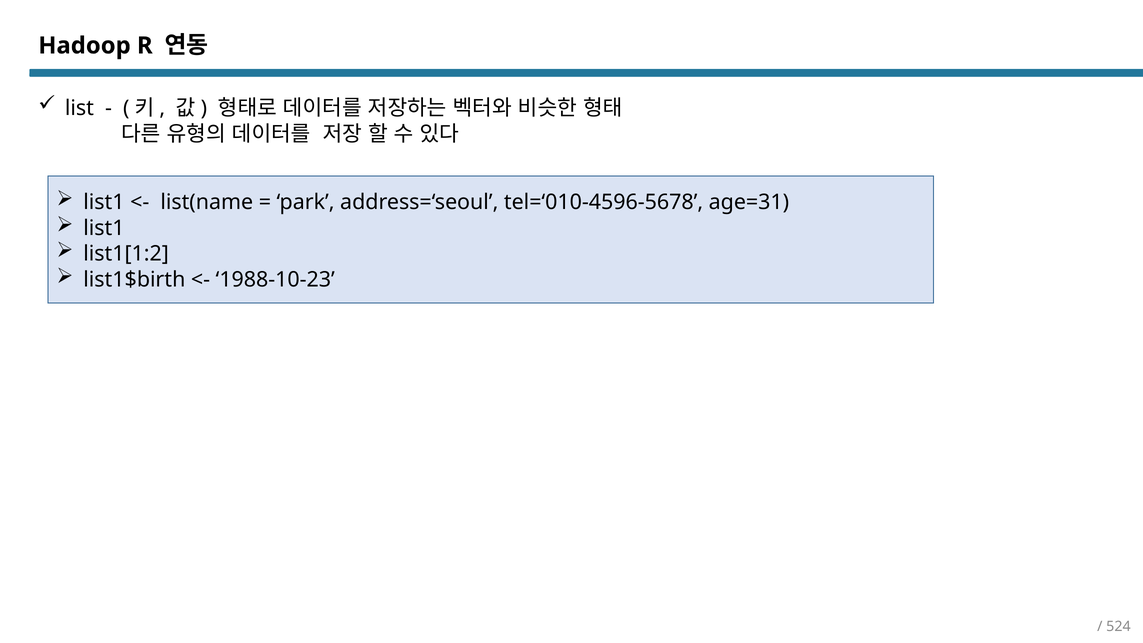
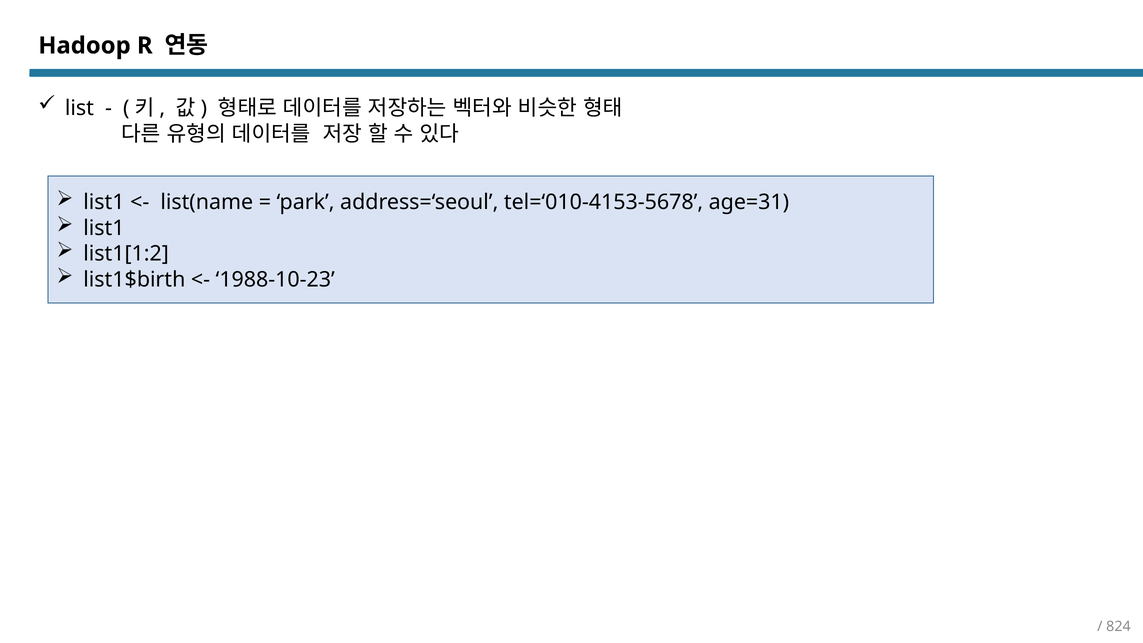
tel=‘010-4596-5678: tel=‘010-4596-5678 -> tel=‘010-4153-5678 (604, 202)
524: 524 -> 824 (1118, 626)
